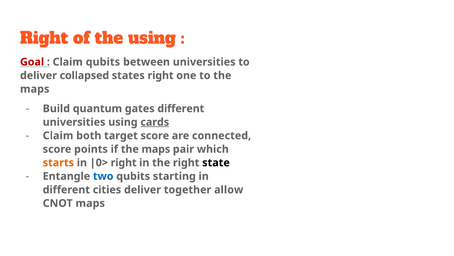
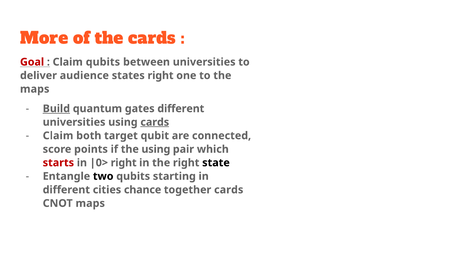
Right: Right -> More (44, 38)
the using: using -> cards (152, 38)
collapsed: collapsed -> audience (84, 75)
Build underline: none -> present (56, 108)
target score: score -> qubit (155, 135)
if the maps: maps -> using (156, 149)
starts colour: orange -> red (58, 162)
two colour: blue -> black (103, 176)
cities deliver: deliver -> chance (143, 189)
together allow: allow -> cards (229, 189)
